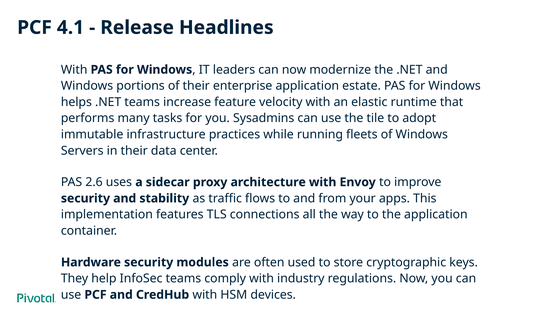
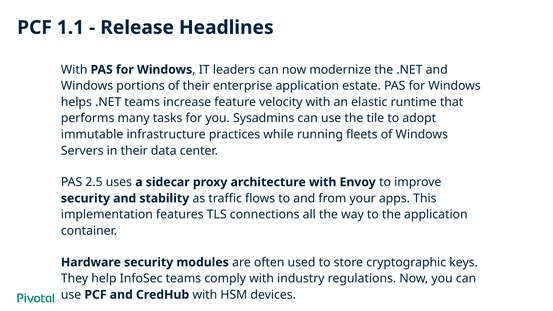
4.1: 4.1 -> 1.1 (70, 28)
2.6: 2.6 -> 2.5 (94, 182)
